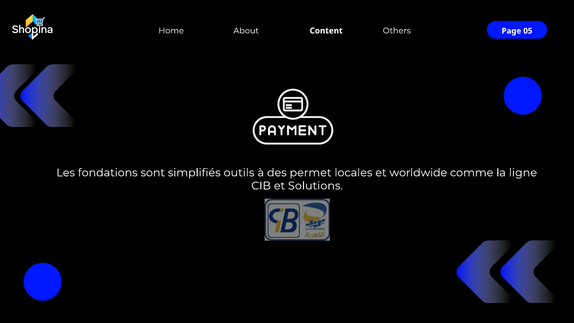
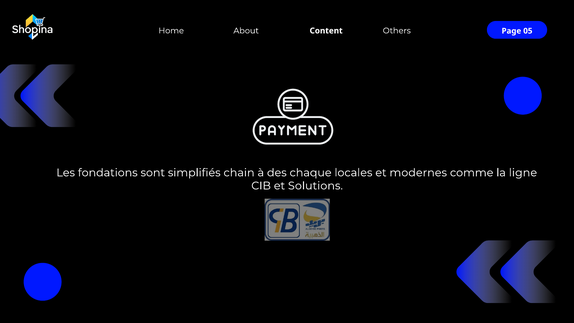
outils: outils -> chain (239, 173)
permet: permet -> chaque (311, 173)
worldwide: worldwide -> modernes (418, 173)
